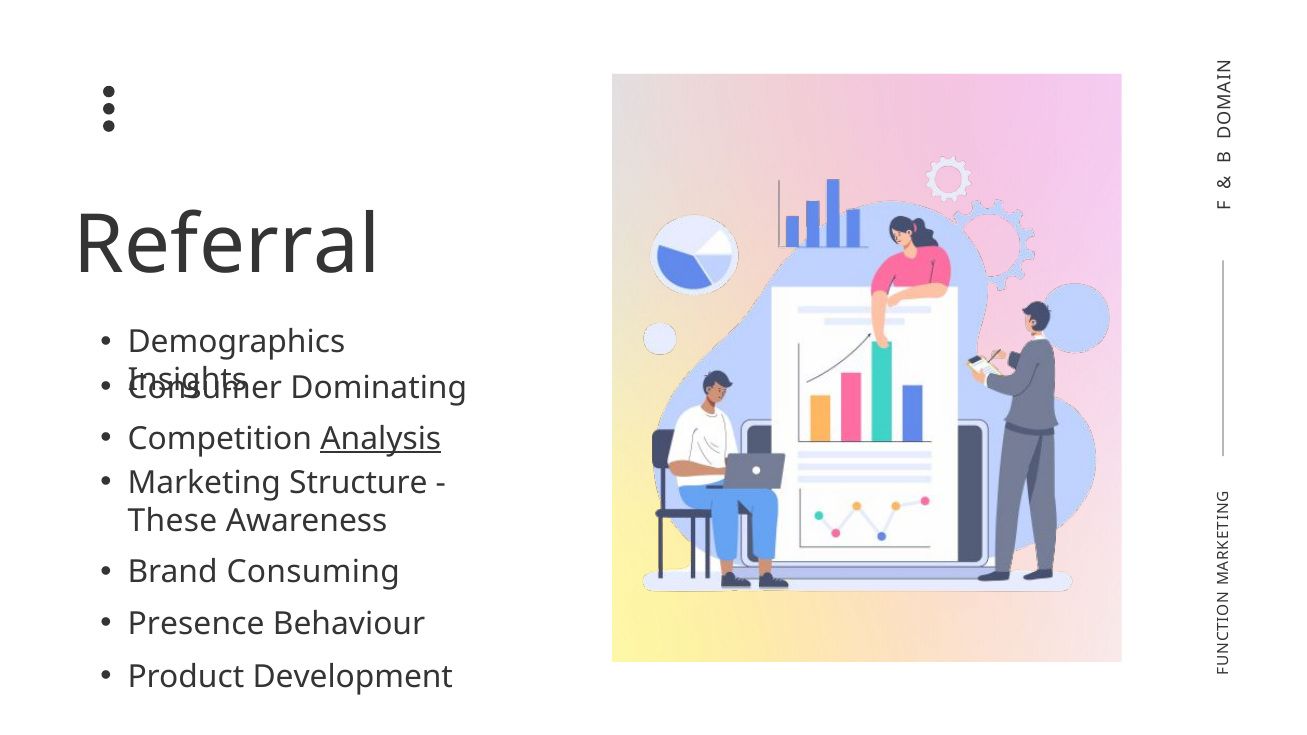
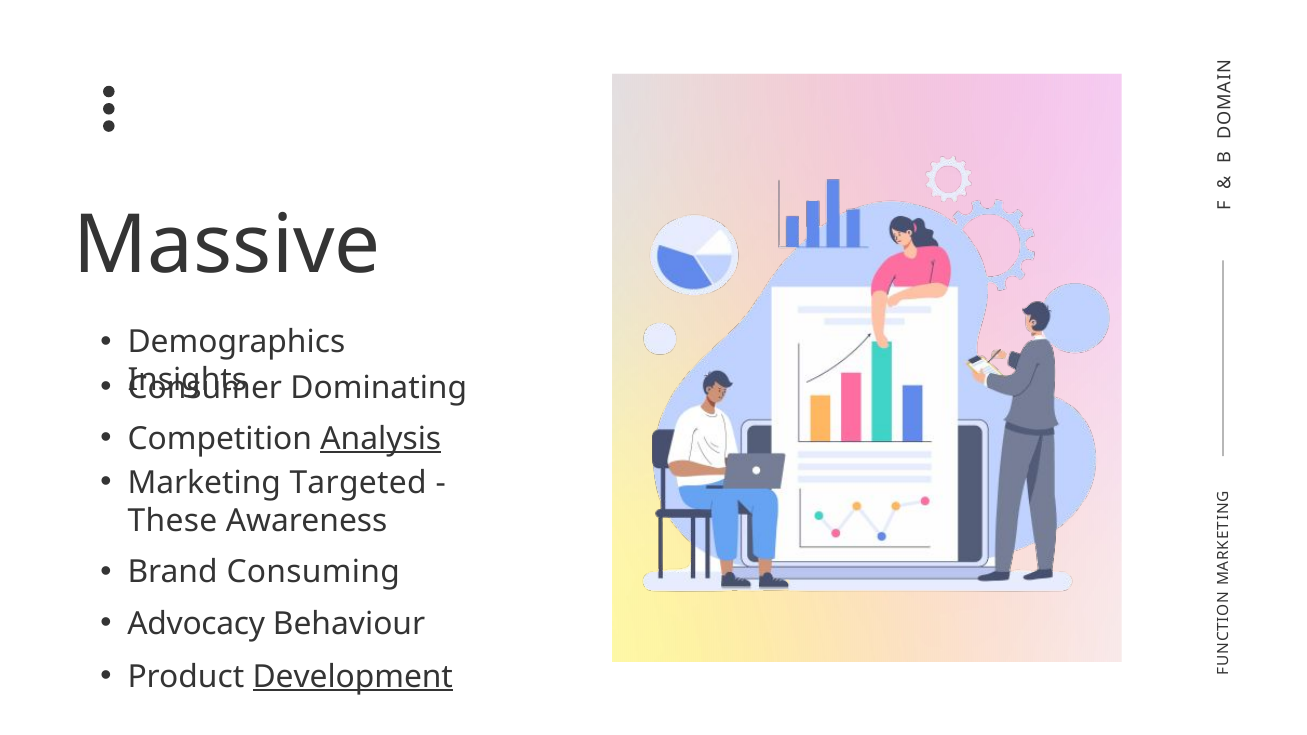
Referral: Referral -> Massive (227, 246)
Structure: Structure -> Targeted (358, 483)
Presence: Presence -> Advocacy (196, 624)
Development underline: none -> present (353, 677)
